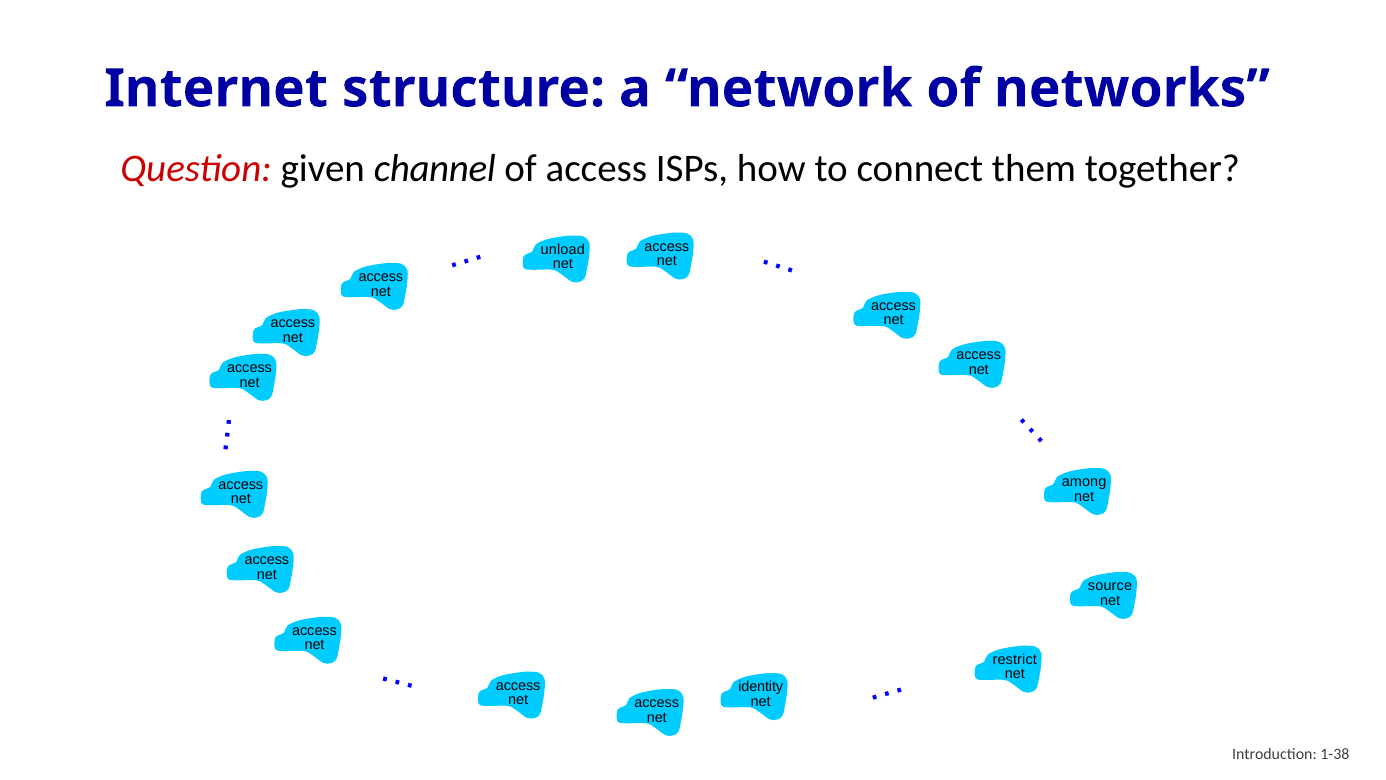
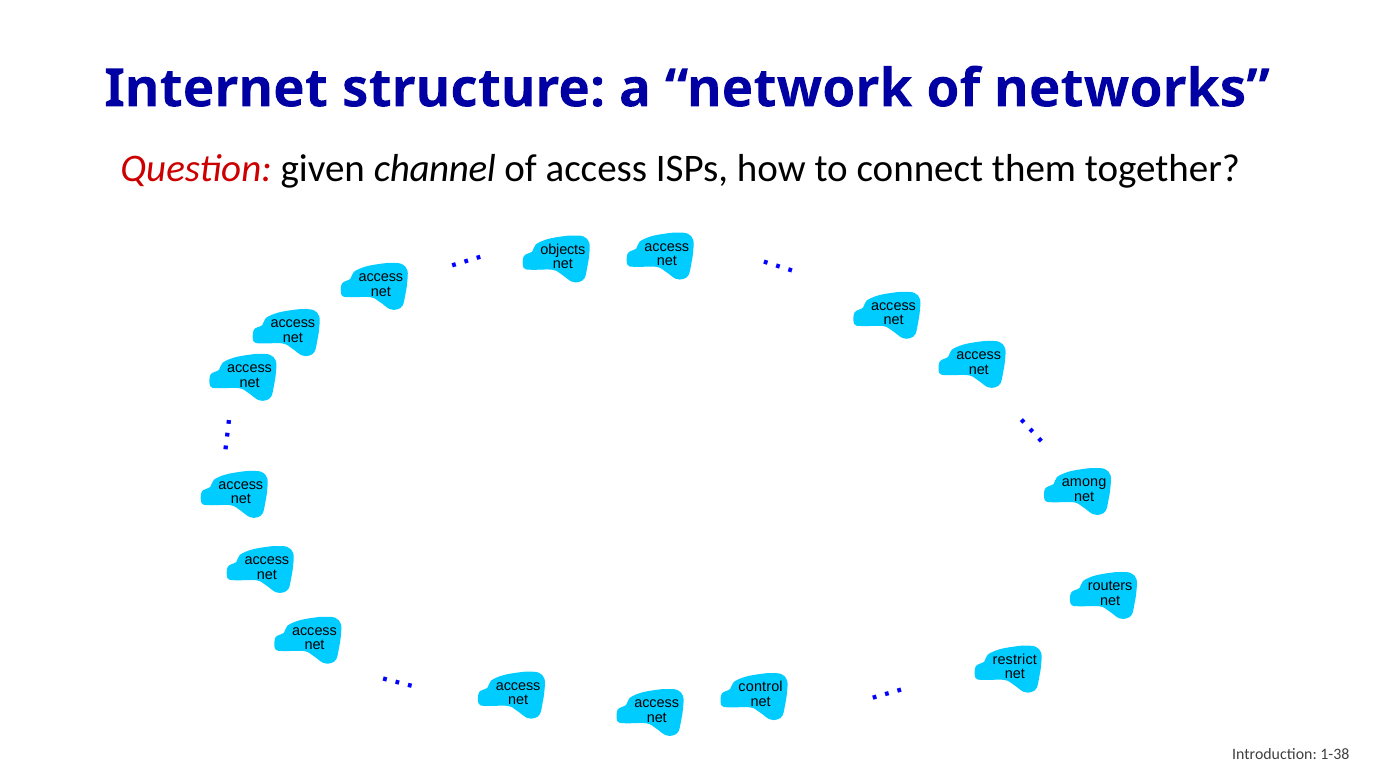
unload: unload -> objects (563, 249)
source: source -> routers (1110, 586)
identity: identity -> control (761, 687)
